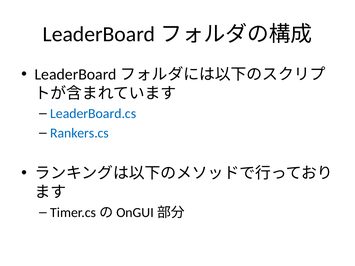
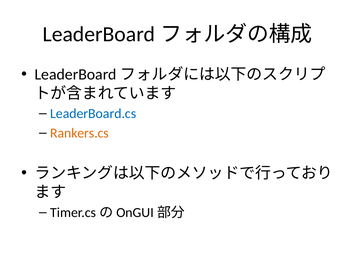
Rankers.cs colour: blue -> orange (80, 133)
